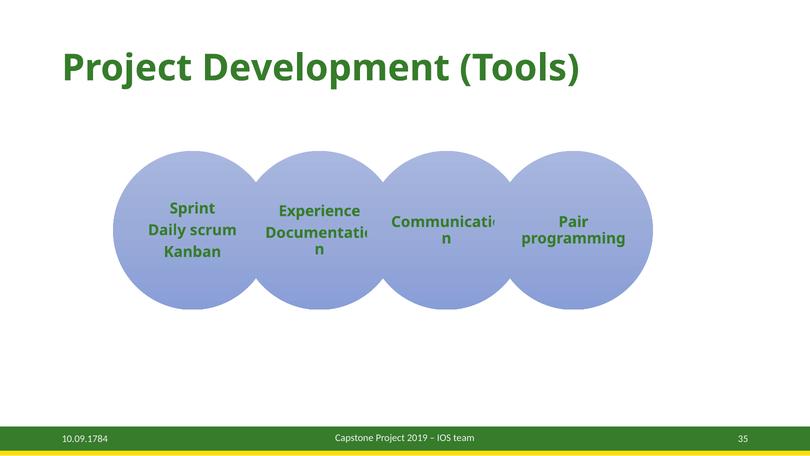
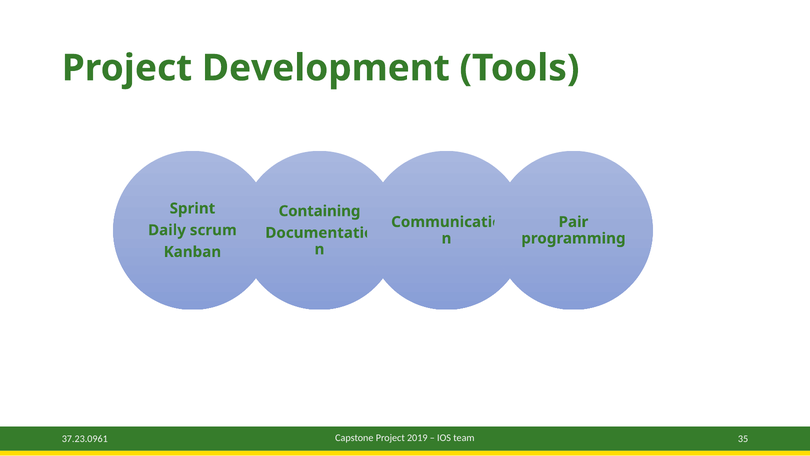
Experience: Experience -> Containing (319, 211)
10.09.1784: 10.09.1784 -> 37.23.0961 (85, 439)
